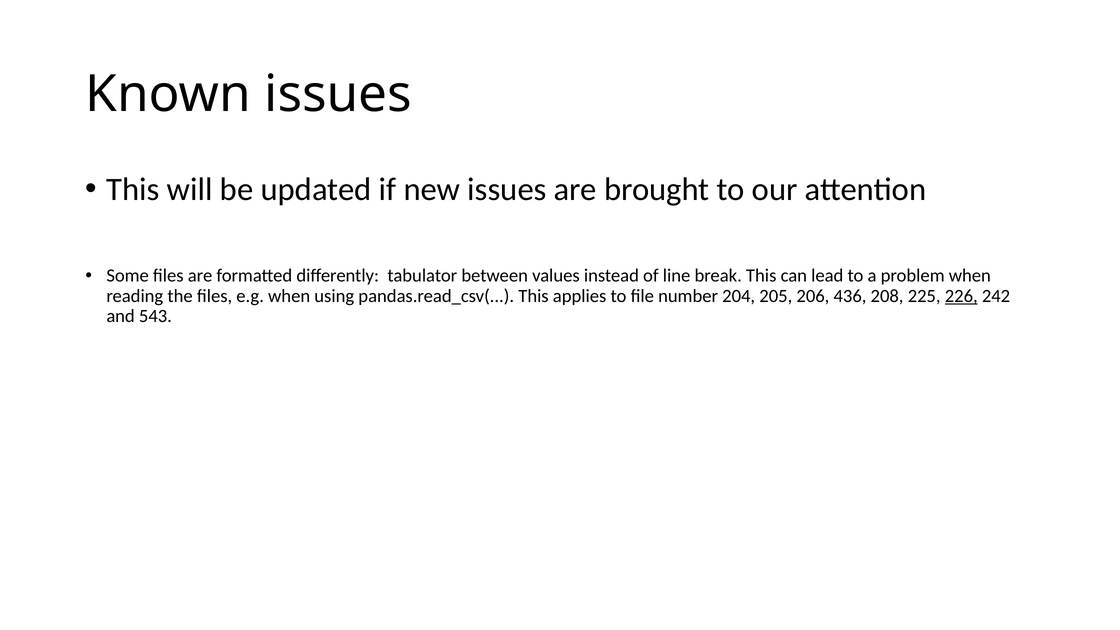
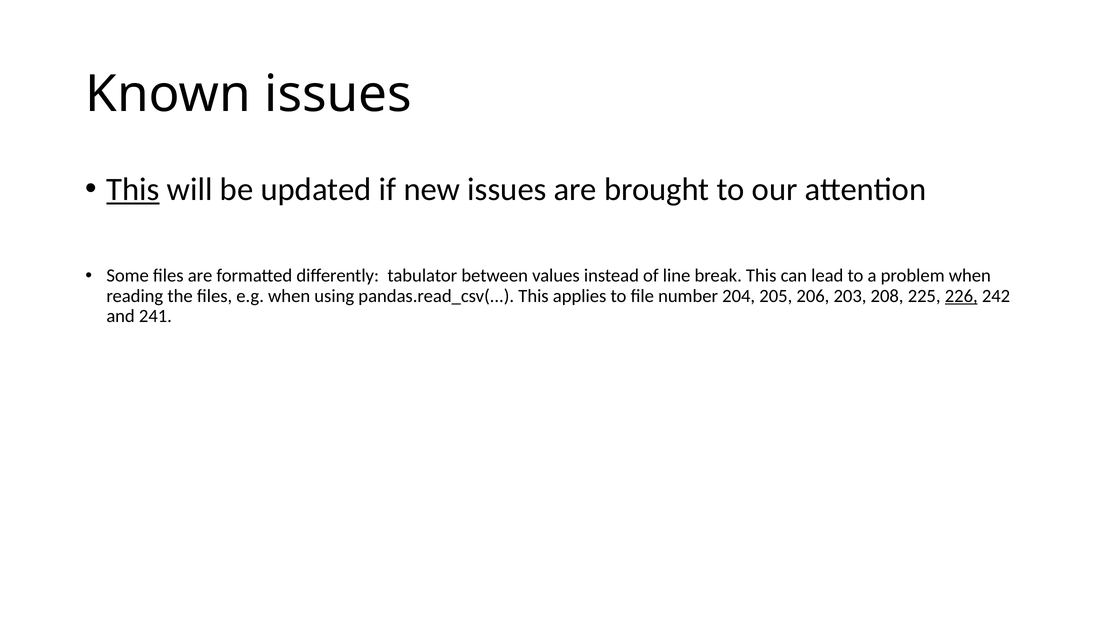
This underline: none -> present (133, 189)
436: 436 -> 203 (850, 296)
543: 543 -> 241 (155, 316)
